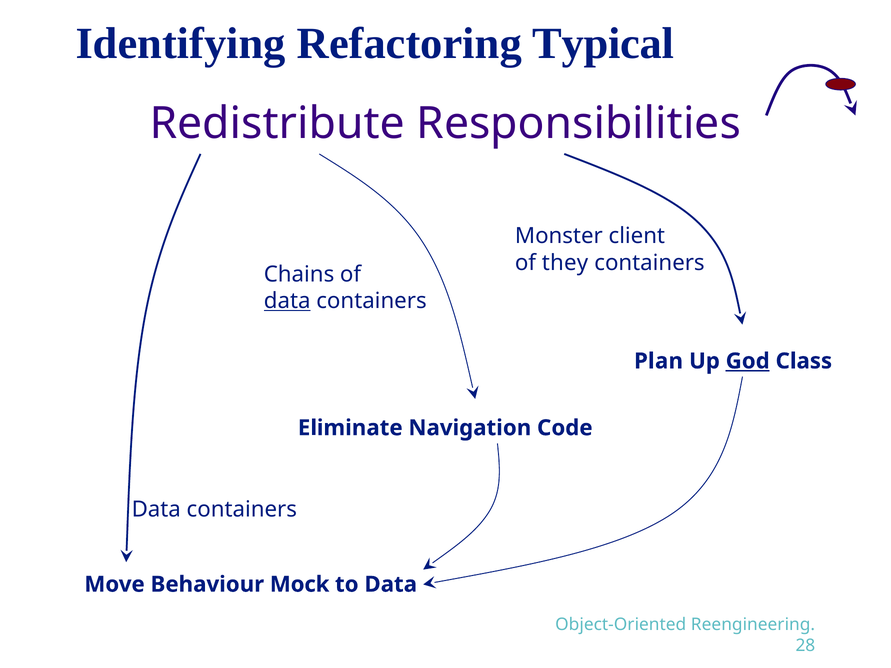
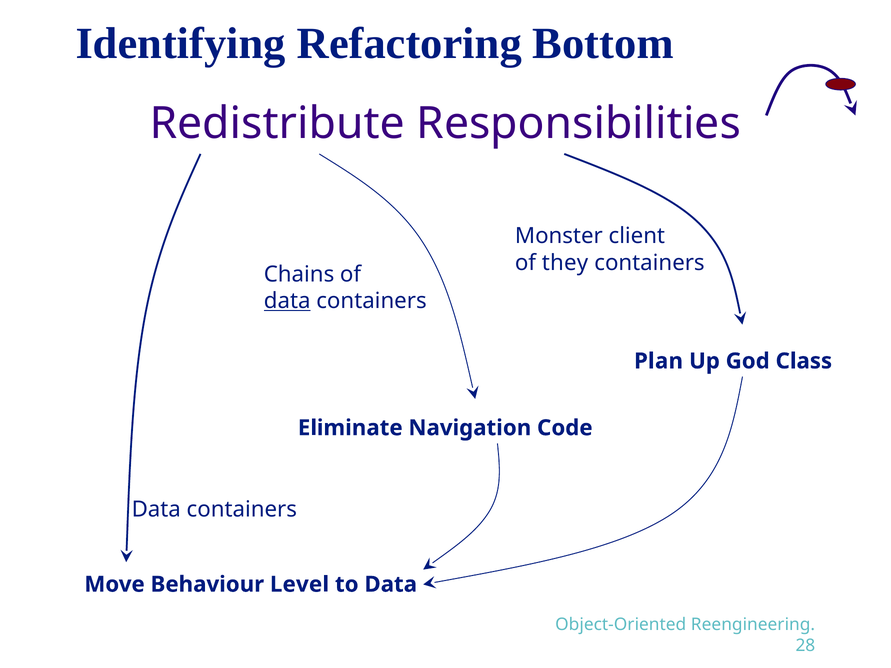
Typical: Typical -> Bottom (603, 44)
God underline: present -> none (748, 361)
Mock: Mock -> Level (299, 585)
